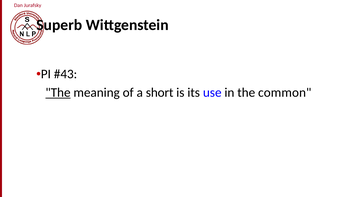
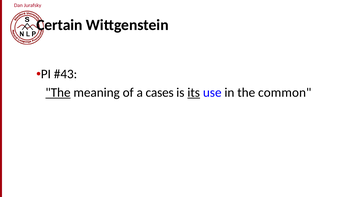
Superb: Superb -> Certain (59, 25)
short: short -> cases (160, 92)
its underline: none -> present (194, 92)
